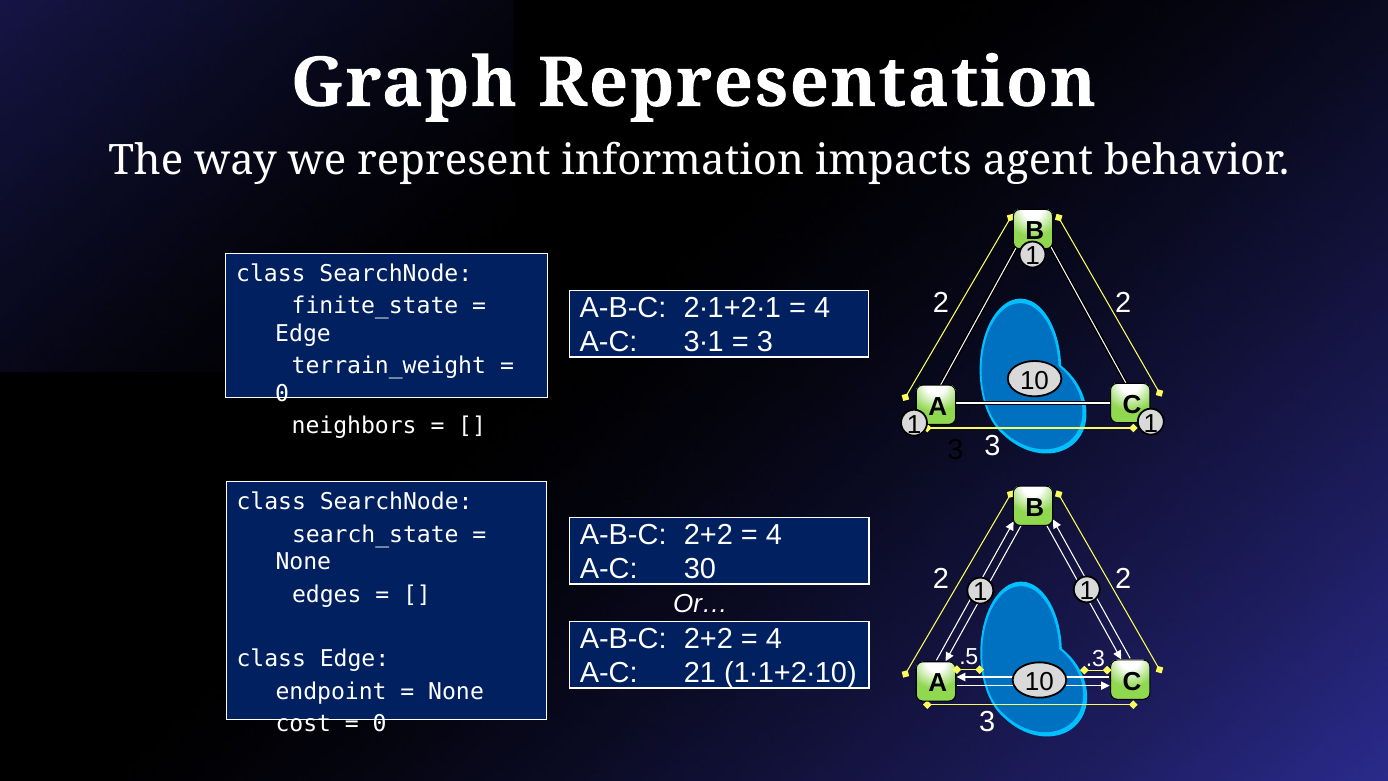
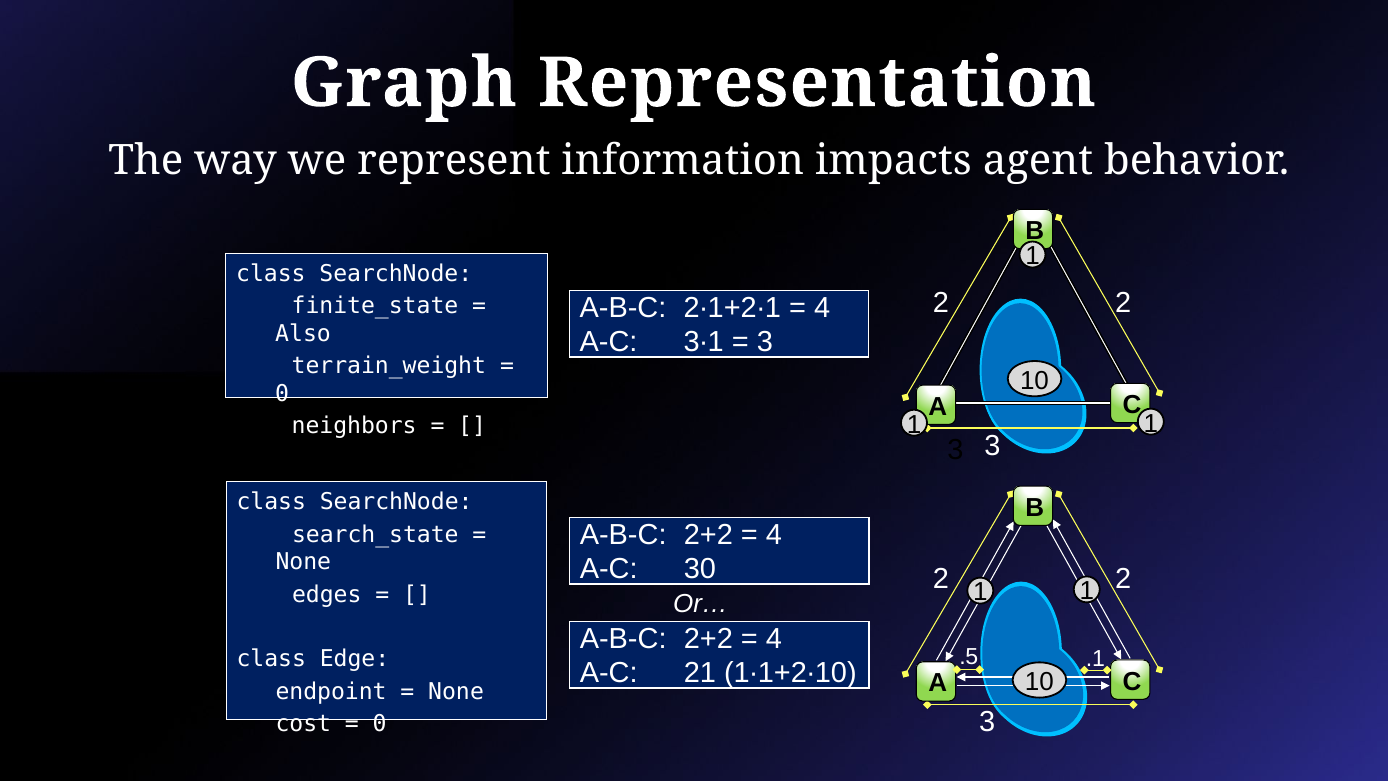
Edge: Edge -> Also (303, 334)
.3: .3 -> .1 (1095, 658)
